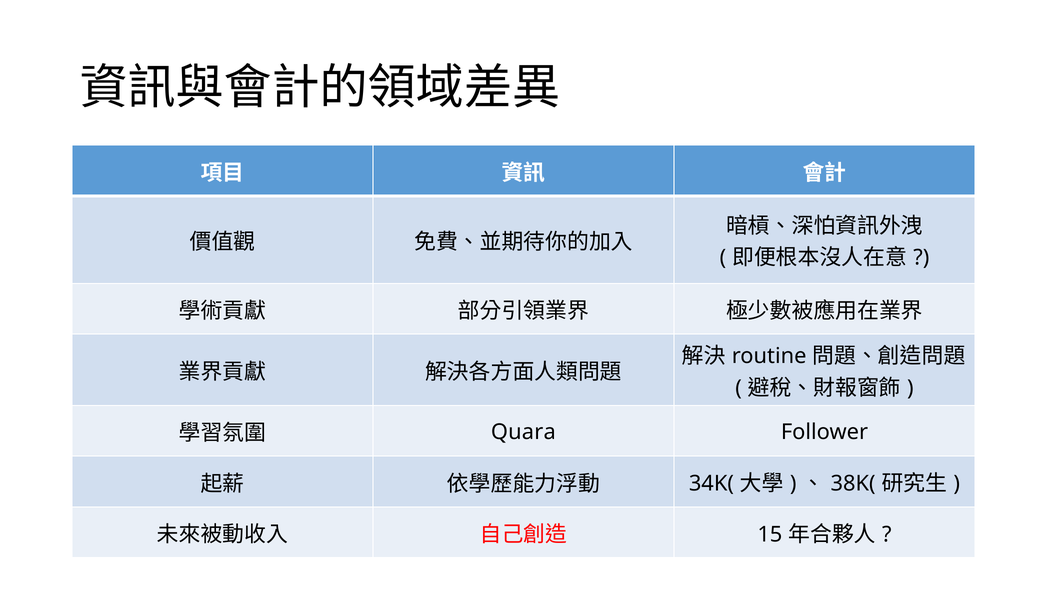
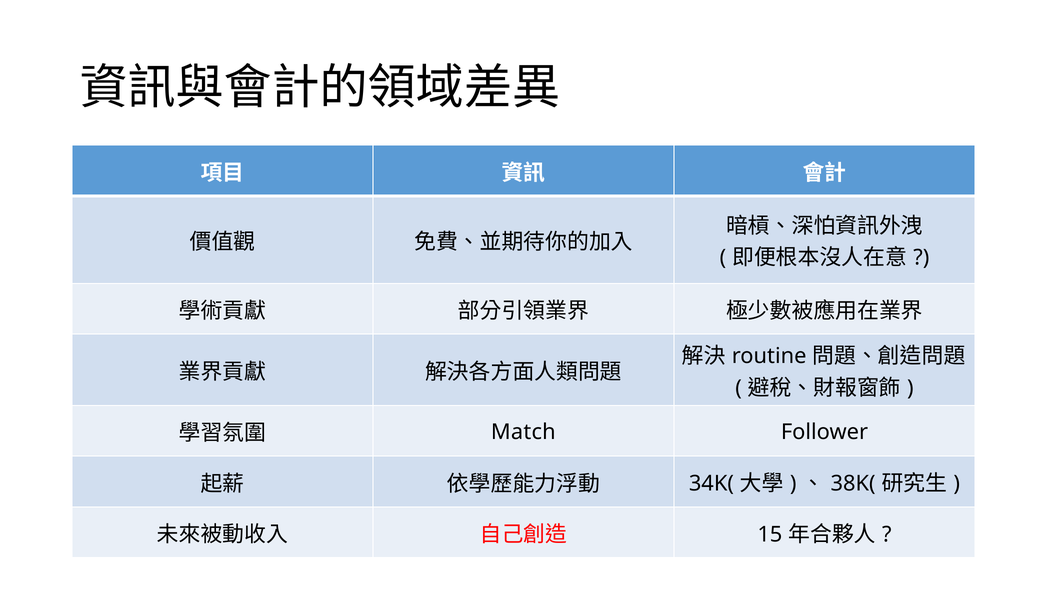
Quara: Quara -> Match (523, 432)
